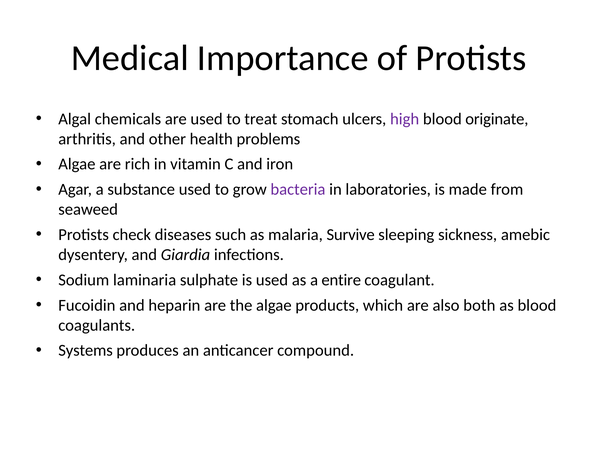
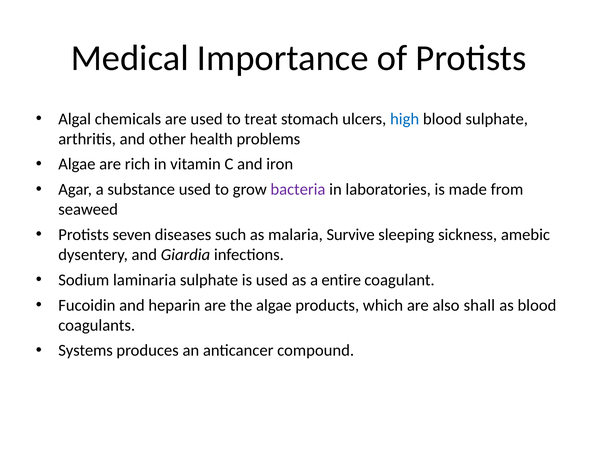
high colour: purple -> blue (405, 119)
blood originate: originate -> sulphate (497, 119)
check: check -> seven (132, 234)
both: both -> shall (479, 305)
